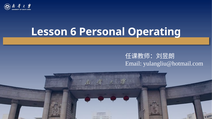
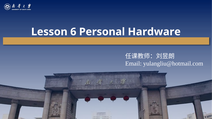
Operating: Operating -> Hardware (154, 32)
